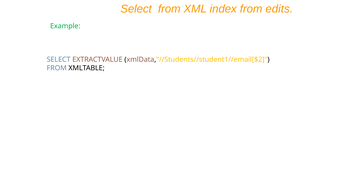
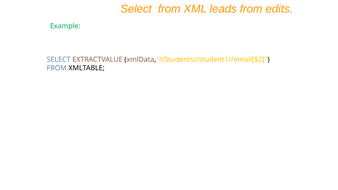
index: index -> leads (223, 9)
